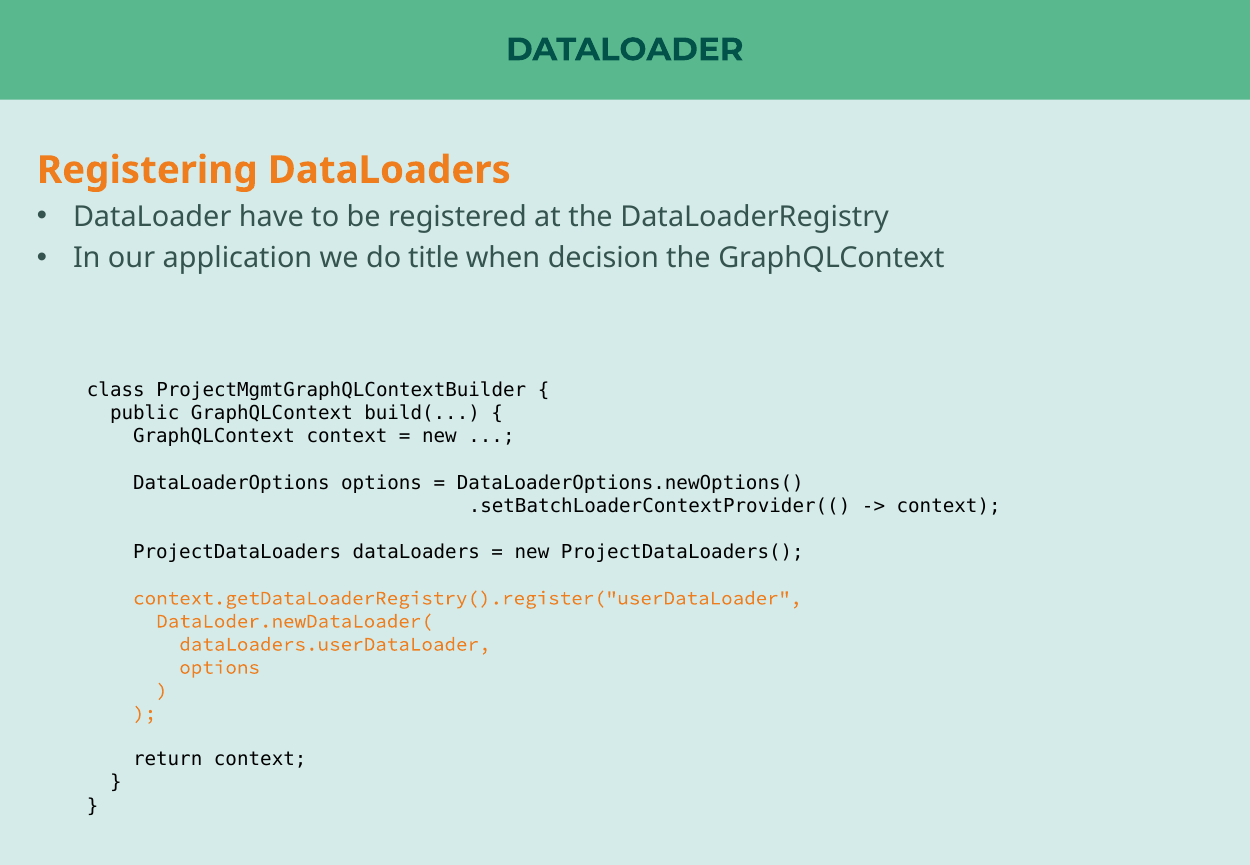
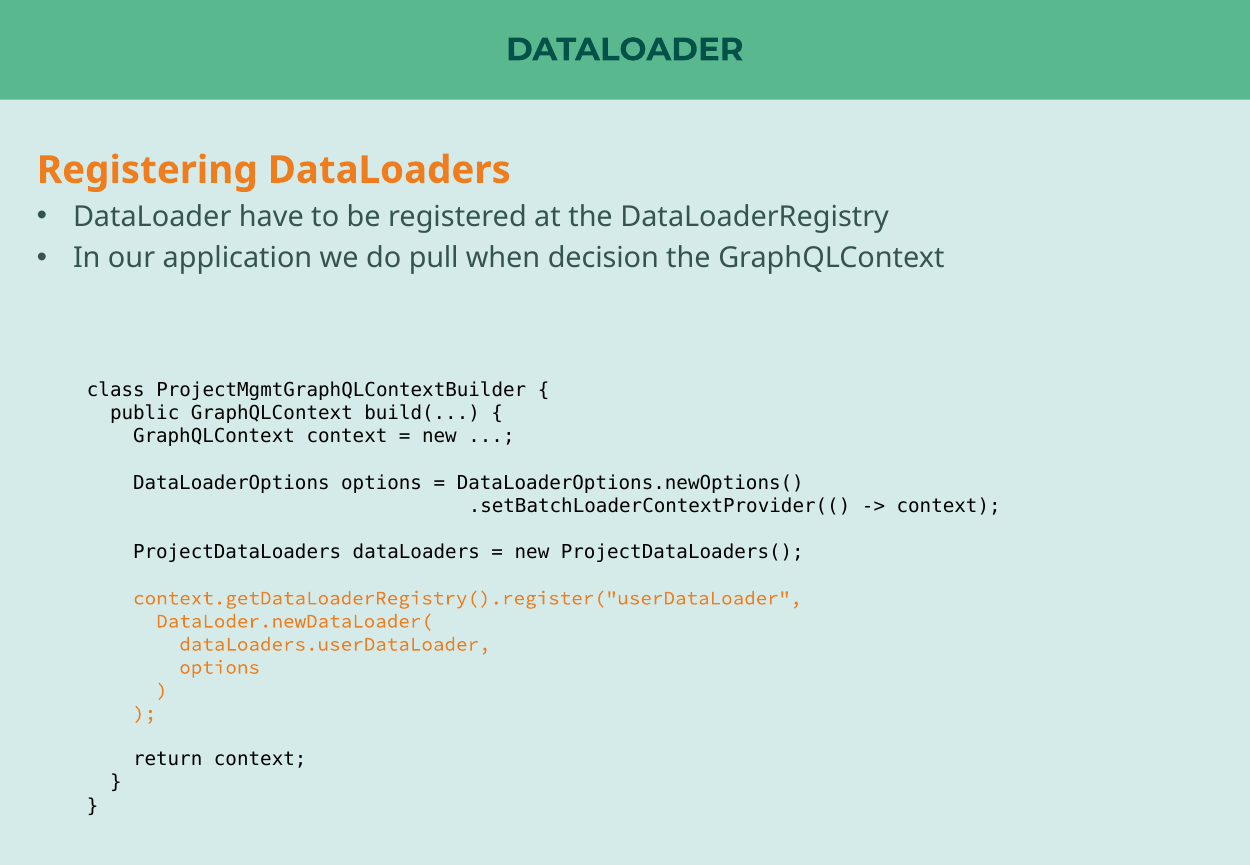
title: title -> pull (434, 258)
